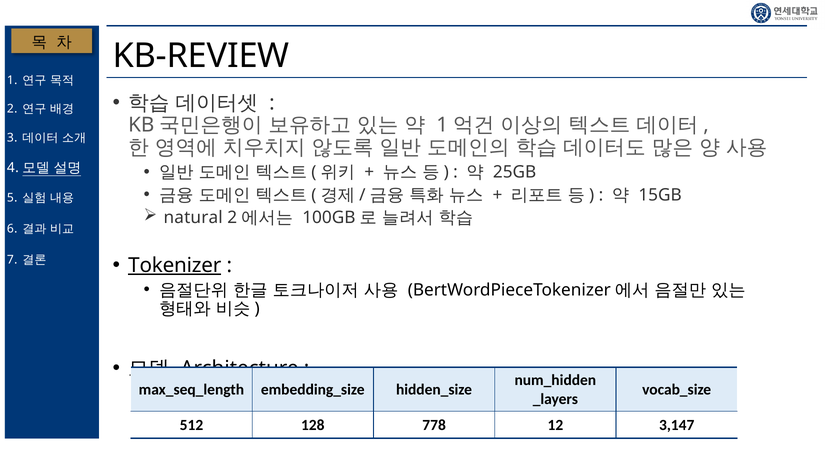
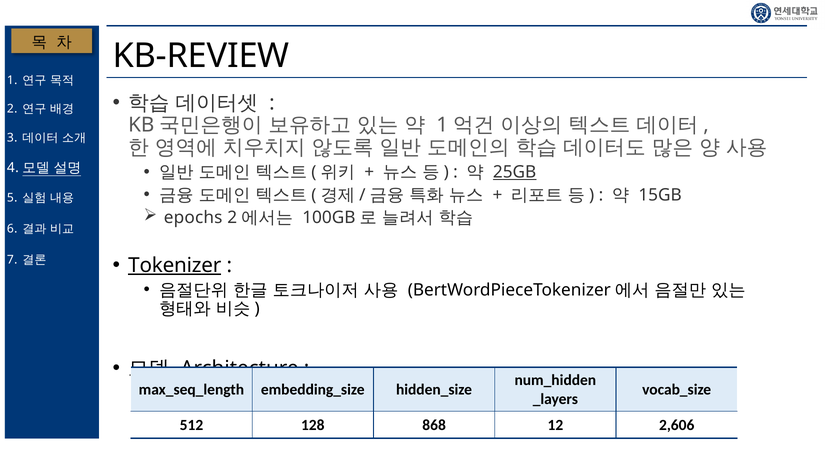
25GB underline: none -> present (515, 172)
natural: natural -> epochs (193, 218)
778: 778 -> 868 (434, 425)
3,147: 3,147 -> 2,606 (677, 425)
